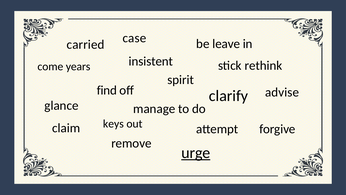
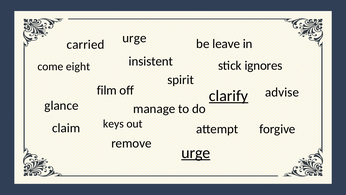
case: case -> urge (134, 38)
rethink: rethink -> ignores (264, 65)
years: years -> eight (78, 66)
find: find -> film (107, 90)
clarify underline: none -> present (229, 96)
